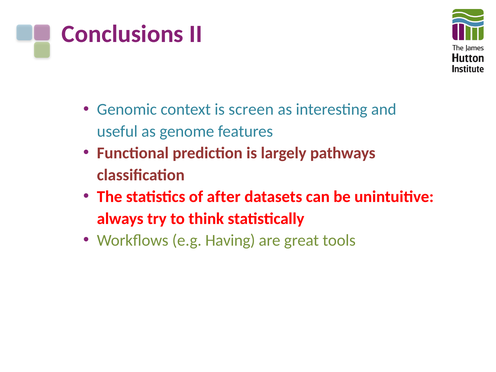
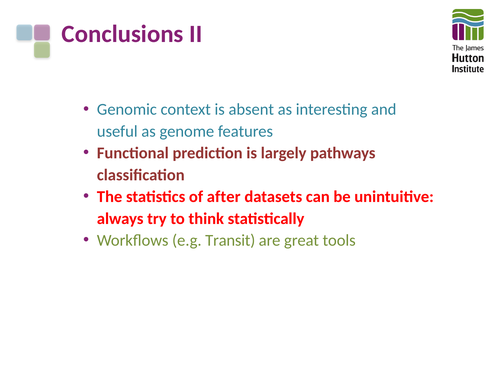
screen: screen -> absent (251, 110)
Having: Having -> Transit (230, 240)
